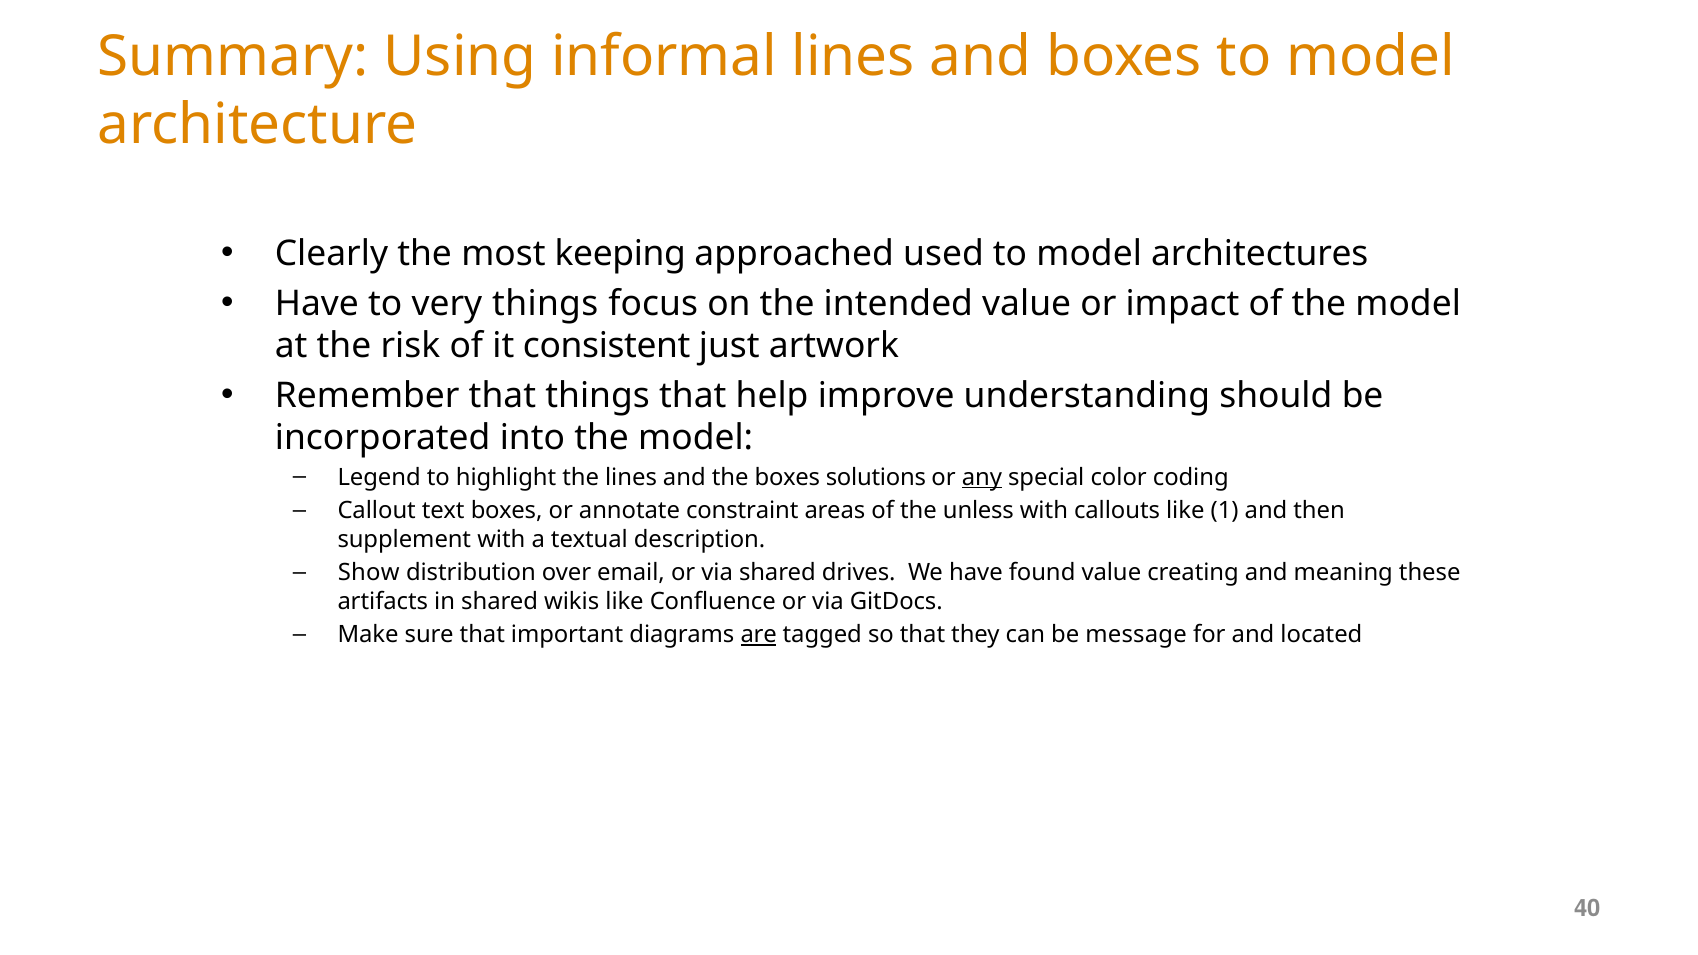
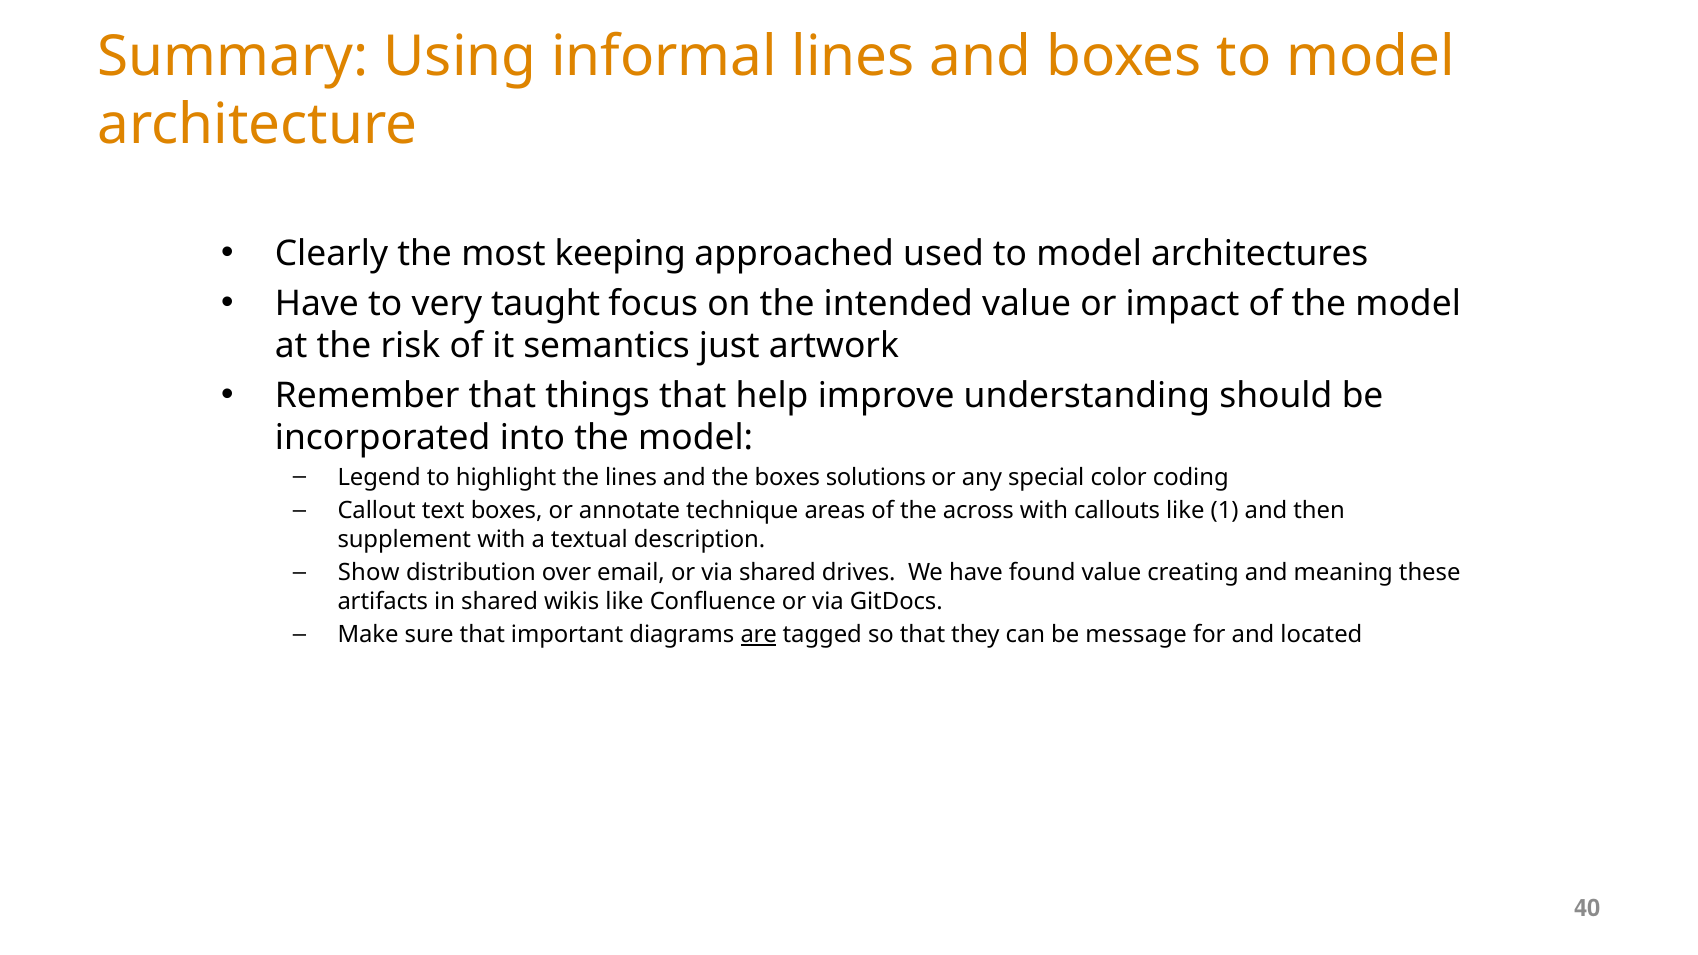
very things: things -> taught (546, 304)
consistent: consistent -> semantics (607, 346)
any underline: present -> none (982, 478)
constraint: constraint -> technique (742, 511)
unless: unless -> across (978, 511)
